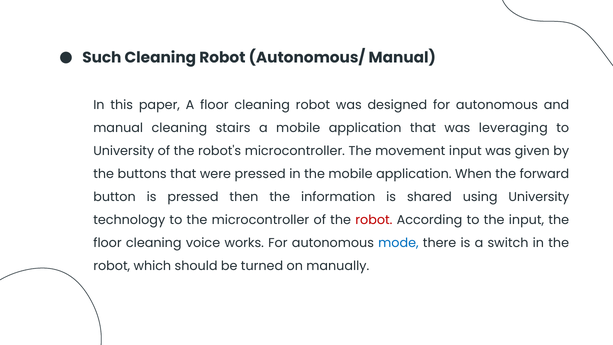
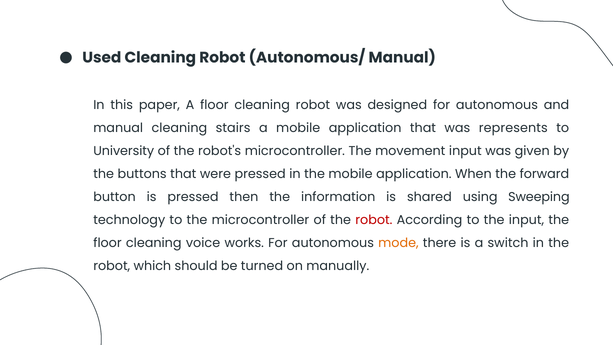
Such: Such -> Used (102, 57)
leveraging: leveraging -> represents (513, 128)
using University: University -> Sweeping (539, 197)
mode colour: blue -> orange (398, 243)
